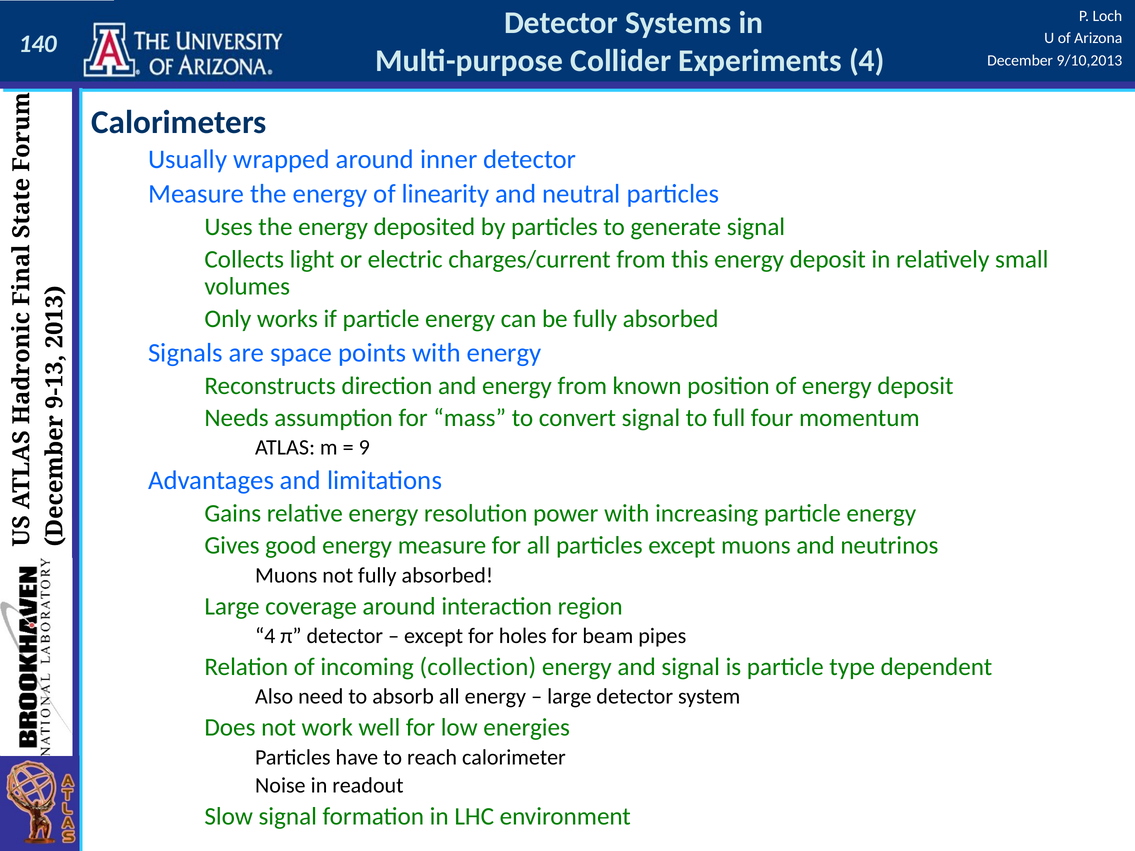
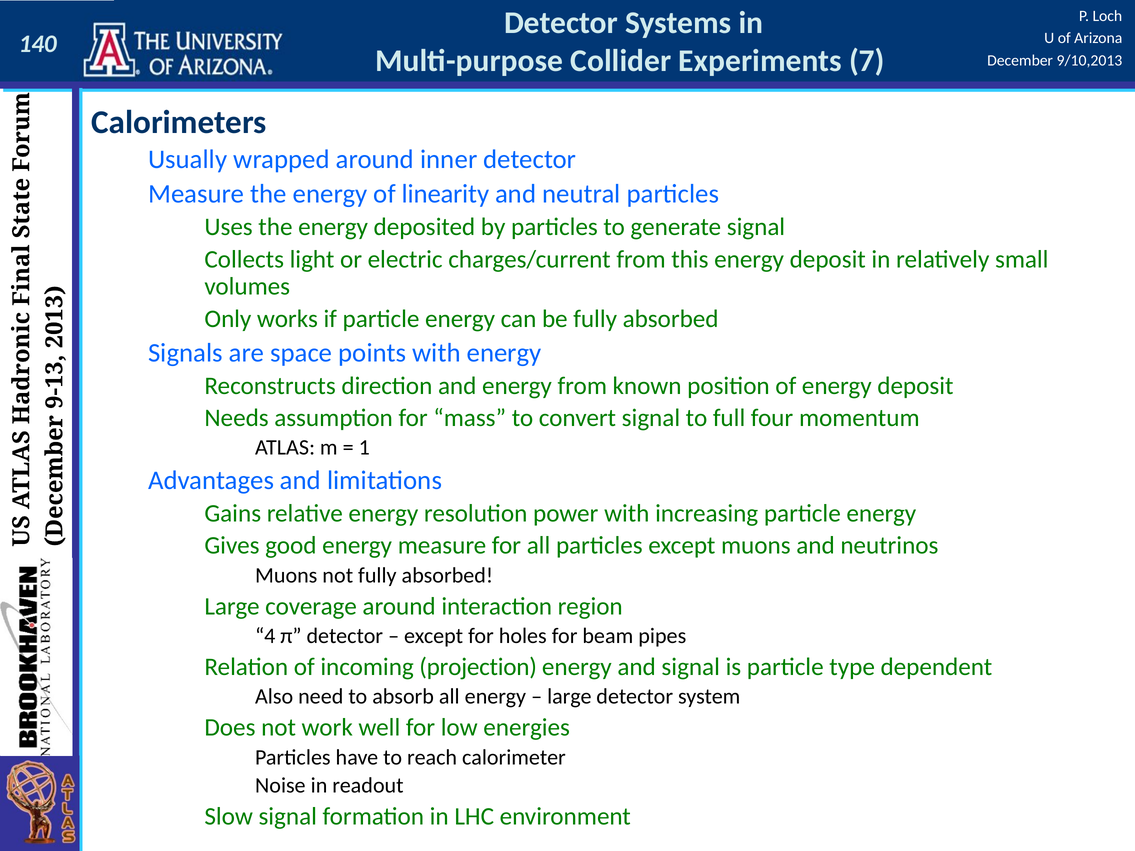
Experiments 4: 4 -> 7 (867, 61)
9: 9 -> 1 (364, 448)
collection: collection -> projection (478, 667)
